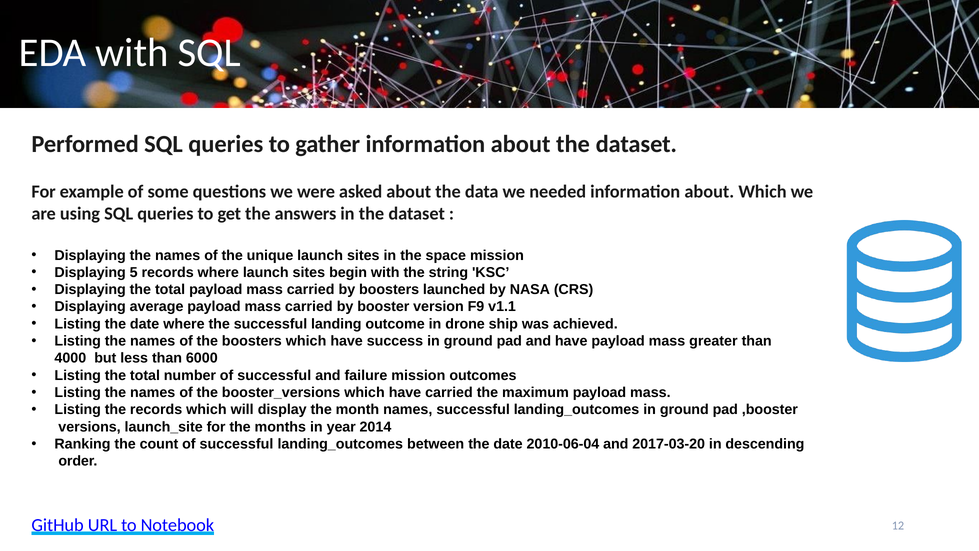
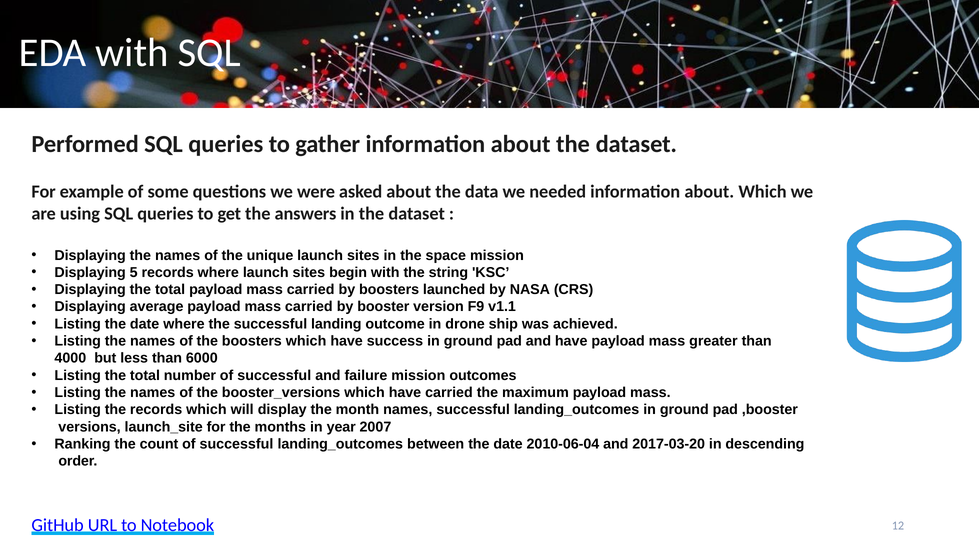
2014: 2014 -> 2007 (375, 427)
